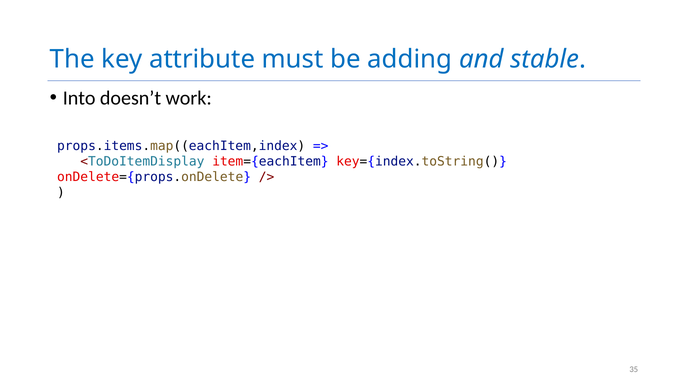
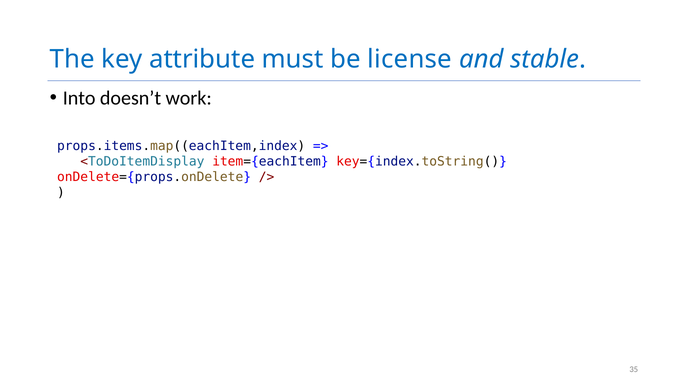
adding: adding -> license (410, 59)
